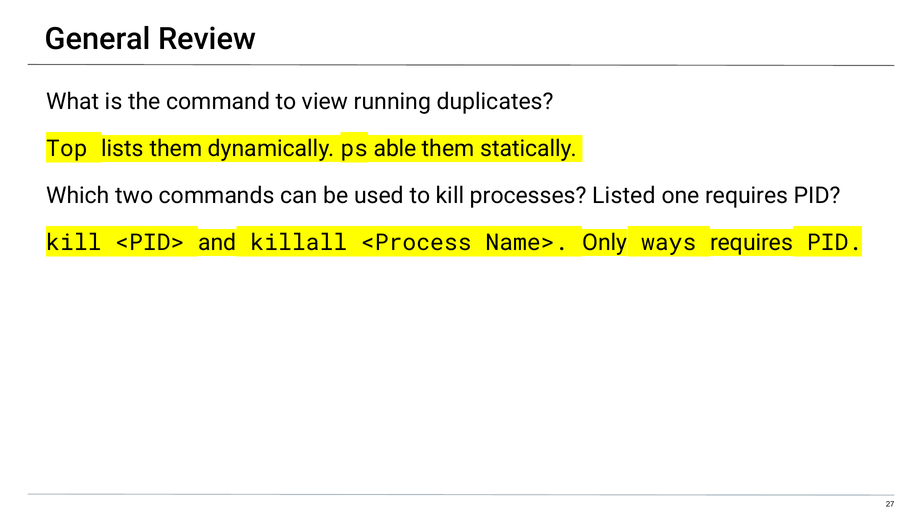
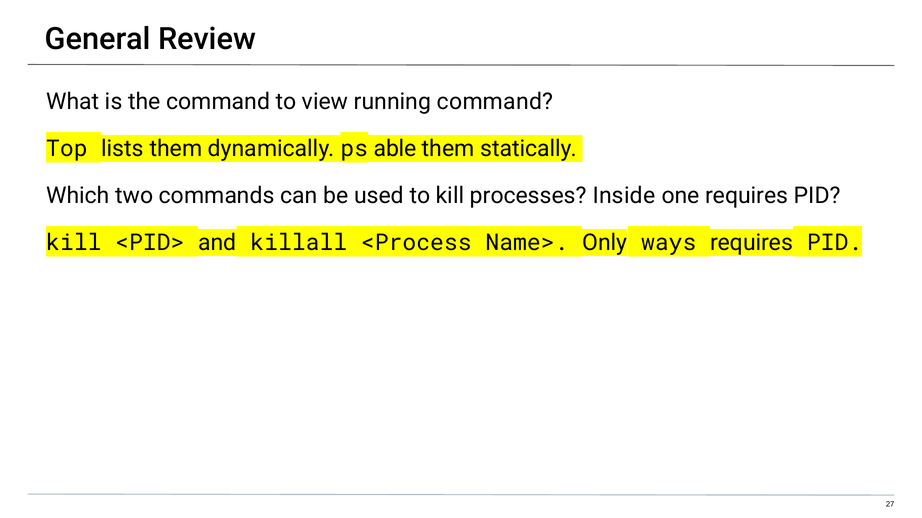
running duplicates: duplicates -> command (495, 102)
Listed: Listed -> Inside (624, 196)
